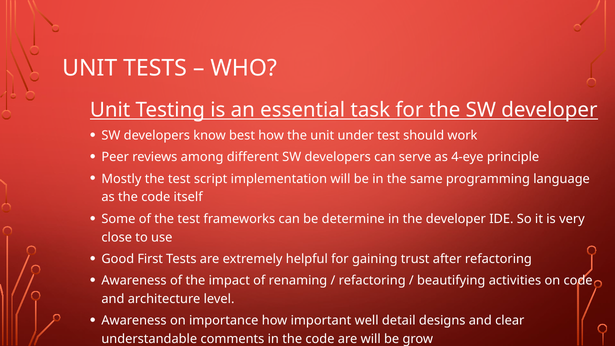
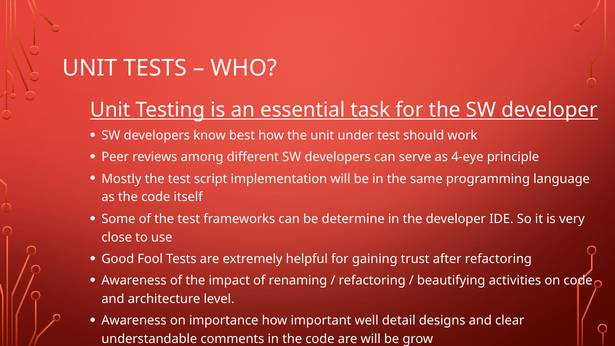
First: First -> Fool (150, 259)
